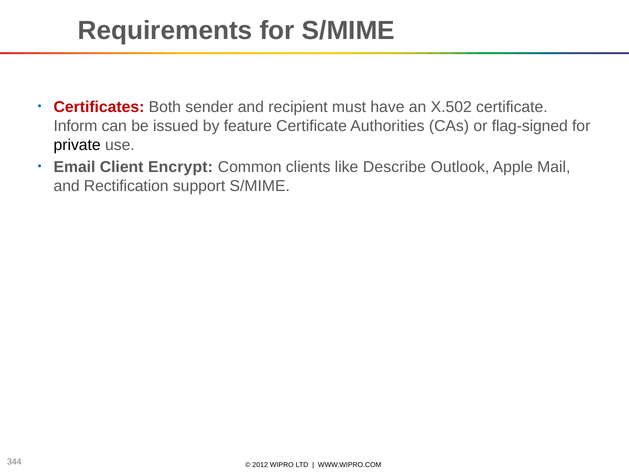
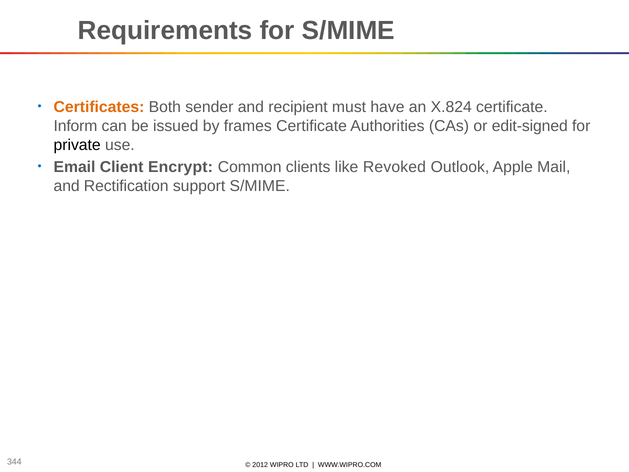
Certificates colour: red -> orange (99, 107)
X.502: X.502 -> X.824 (451, 107)
feature: feature -> frames (248, 126)
flag-signed: flag-signed -> edit-signed (530, 126)
Describe: Describe -> Revoked (394, 167)
